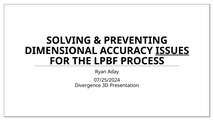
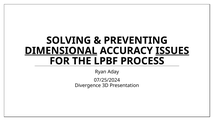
DIMENSIONAL underline: none -> present (61, 50)
